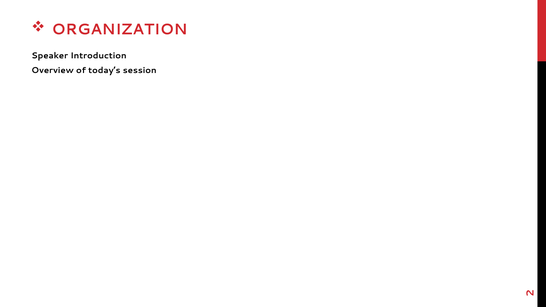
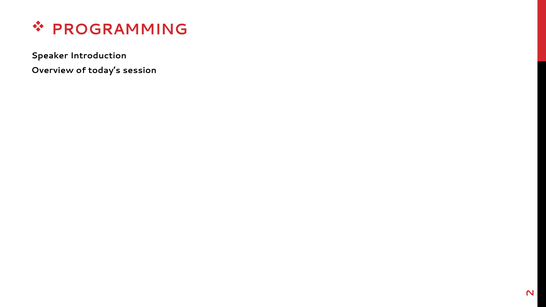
ORGANIZATION: ORGANIZATION -> PROGRAMMING (120, 29)
